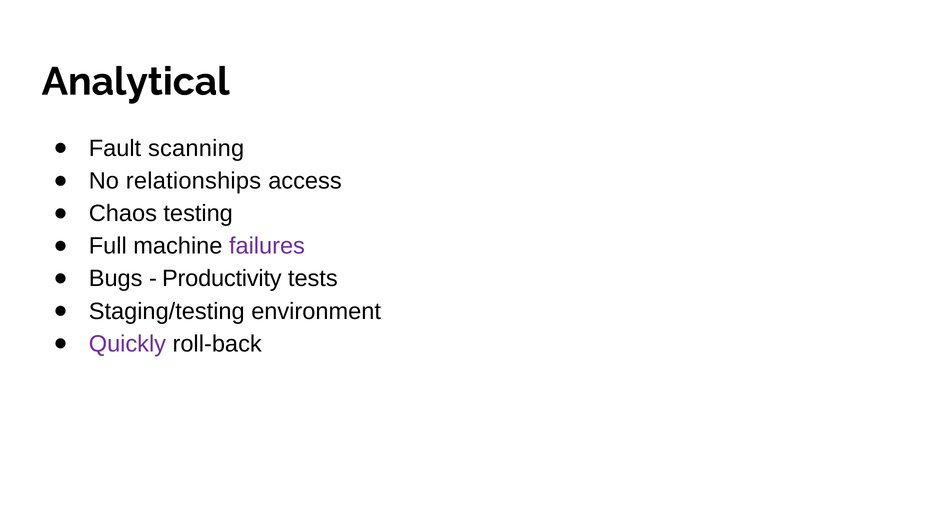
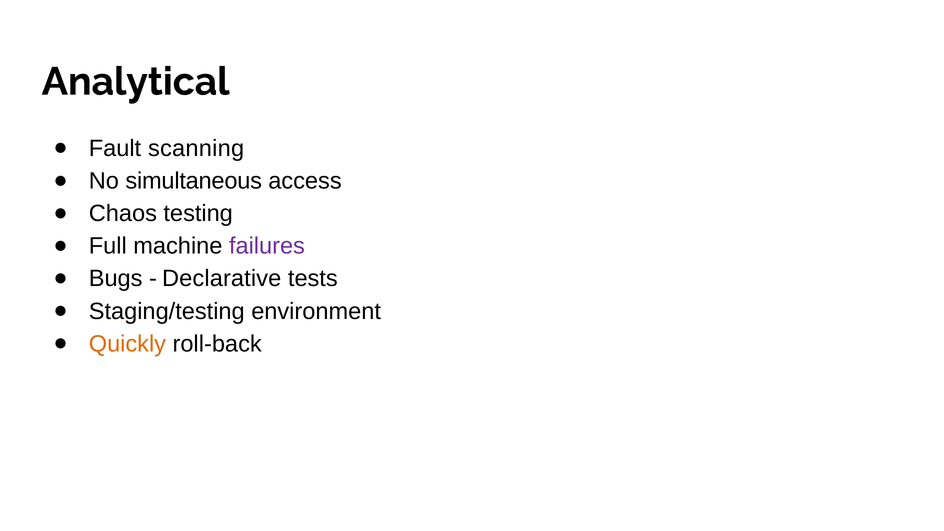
relationships: relationships -> simultaneous (194, 181)
Productivity: Productivity -> Declarative (222, 279)
Quickly colour: purple -> orange (127, 344)
